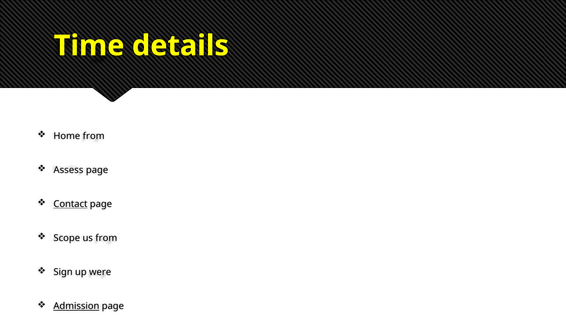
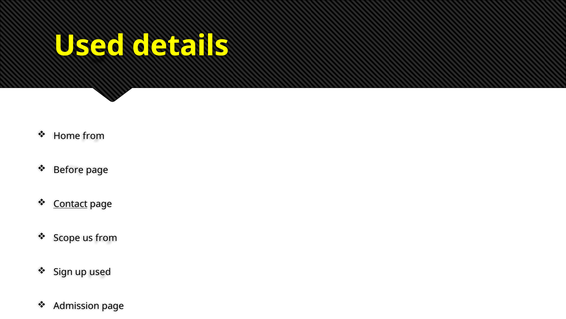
Time: Time -> Used (89, 46)
Assess: Assess -> Before (68, 170)
up were: were -> used (100, 272)
Admission underline: present -> none (76, 306)
